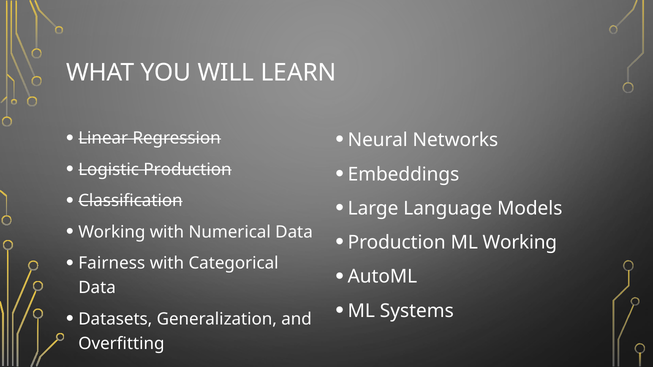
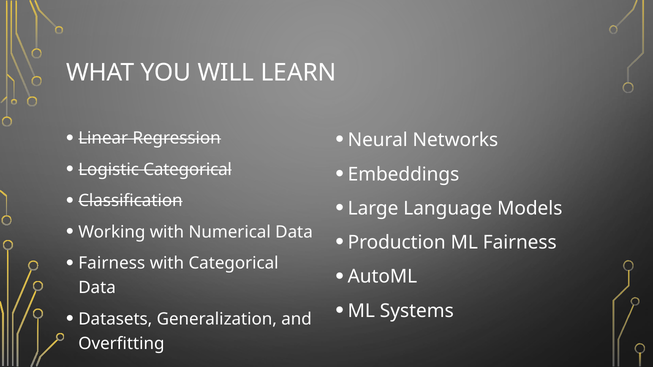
Logistic Production: Production -> Categorical (188, 170)
ML Working: Working -> Fairness (520, 243)
